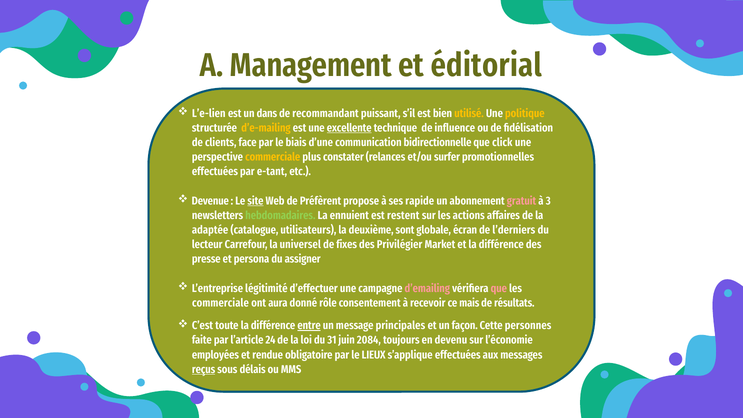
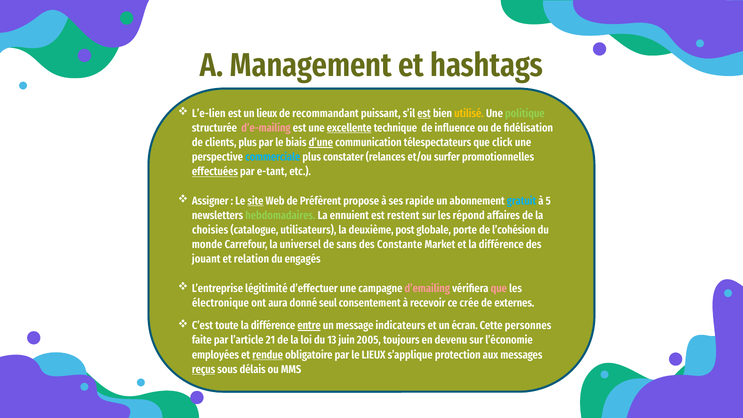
éditorial: éditorial -> hashtags (487, 65)
un dans: dans -> lieux (267, 113)
est underline: none -> present (424, 113)
politique colour: yellow -> light green (525, 113)
d’e-mailing colour: yellow -> pink (266, 128)
clients face: face -> plus (248, 143)
d’une underline: none -> present (321, 143)
bidirectionnelle: bidirectionnelle -> télespectateurs (438, 143)
commerciale colour: yellow -> light blue (273, 157)
effectuées underline: none -> present (215, 172)
Devenue: Devenue -> Assigner (210, 201)
gratuit colour: pink -> light blue (522, 201)
3: 3 -> 5 (548, 201)
actions: actions -> répond (469, 215)
adaptée: adaptée -> choisies (210, 230)
sont: sont -> post (405, 230)
écran: écran -> porte (465, 230)
l’derniers: l’derniers -> l’cohésion (514, 230)
lecteur: lecteur -> monde (207, 245)
fixes: fixes -> sans (347, 245)
Privilégier: Privilégier -> Constante (400, 245)
presse: presse -> jouant (206, 259)
persona: persona -> relation (251, 259)
assigner: assigner -> engagés (303, 259)
commerciale: commerciale -> électronique (220, 303)
rôle: rôle -> seul (328, 303)
mais: mais -> crée (469, 303)
résultats: résultats -> externes (514, 303)
principales: principales -> indicateurs (400, 326)
façon: façon -> écran (465, 326)
24: 24 -> 21 (270, 340)
31: 31 -> 13 (332, 340)
2084: 2084 -> 2005 (369, 340)
rendue underline: none -> present (268, 355)
s’applique effectuées: effectuées -> protection (458, 355)
